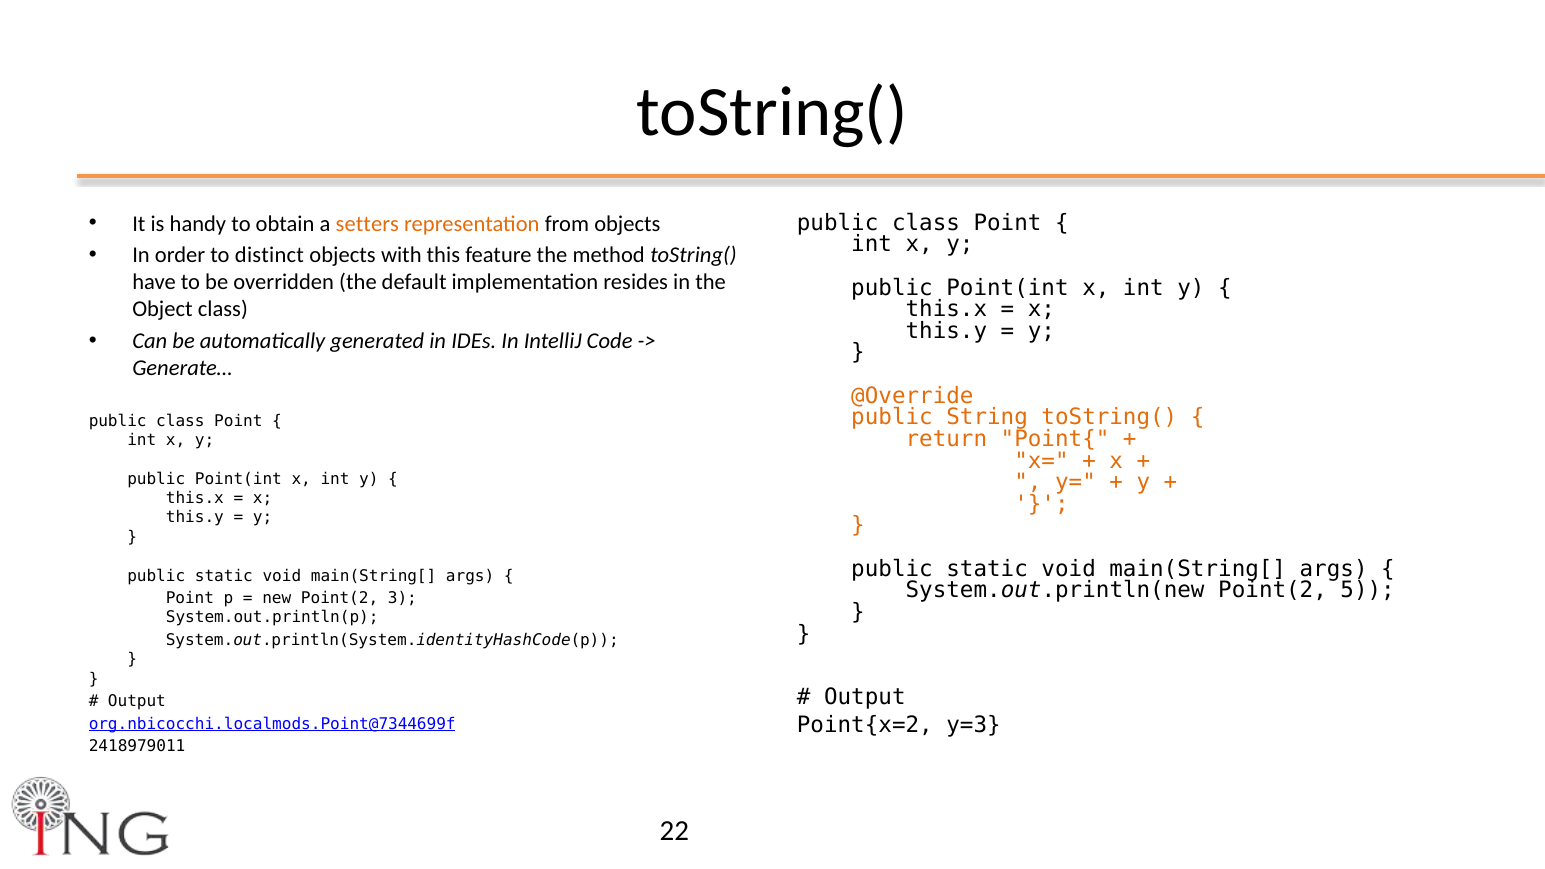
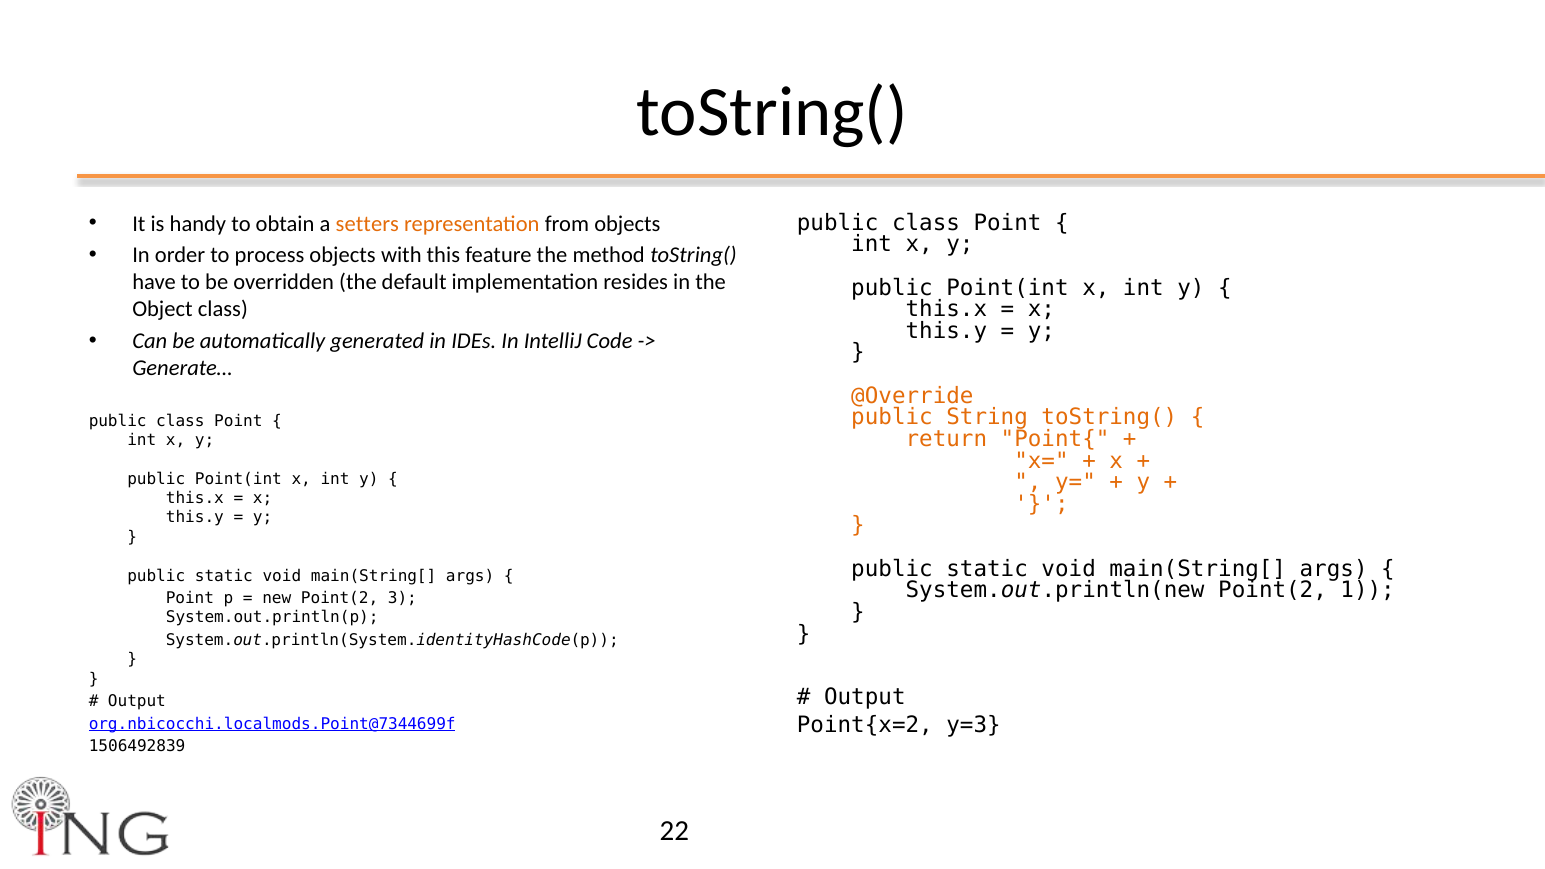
distinct: distinct -> process (270, 255)
5: 5 -> 1 (1368, 590)
2418979011: 2418979011 -> 1506492839 (137, 747)
